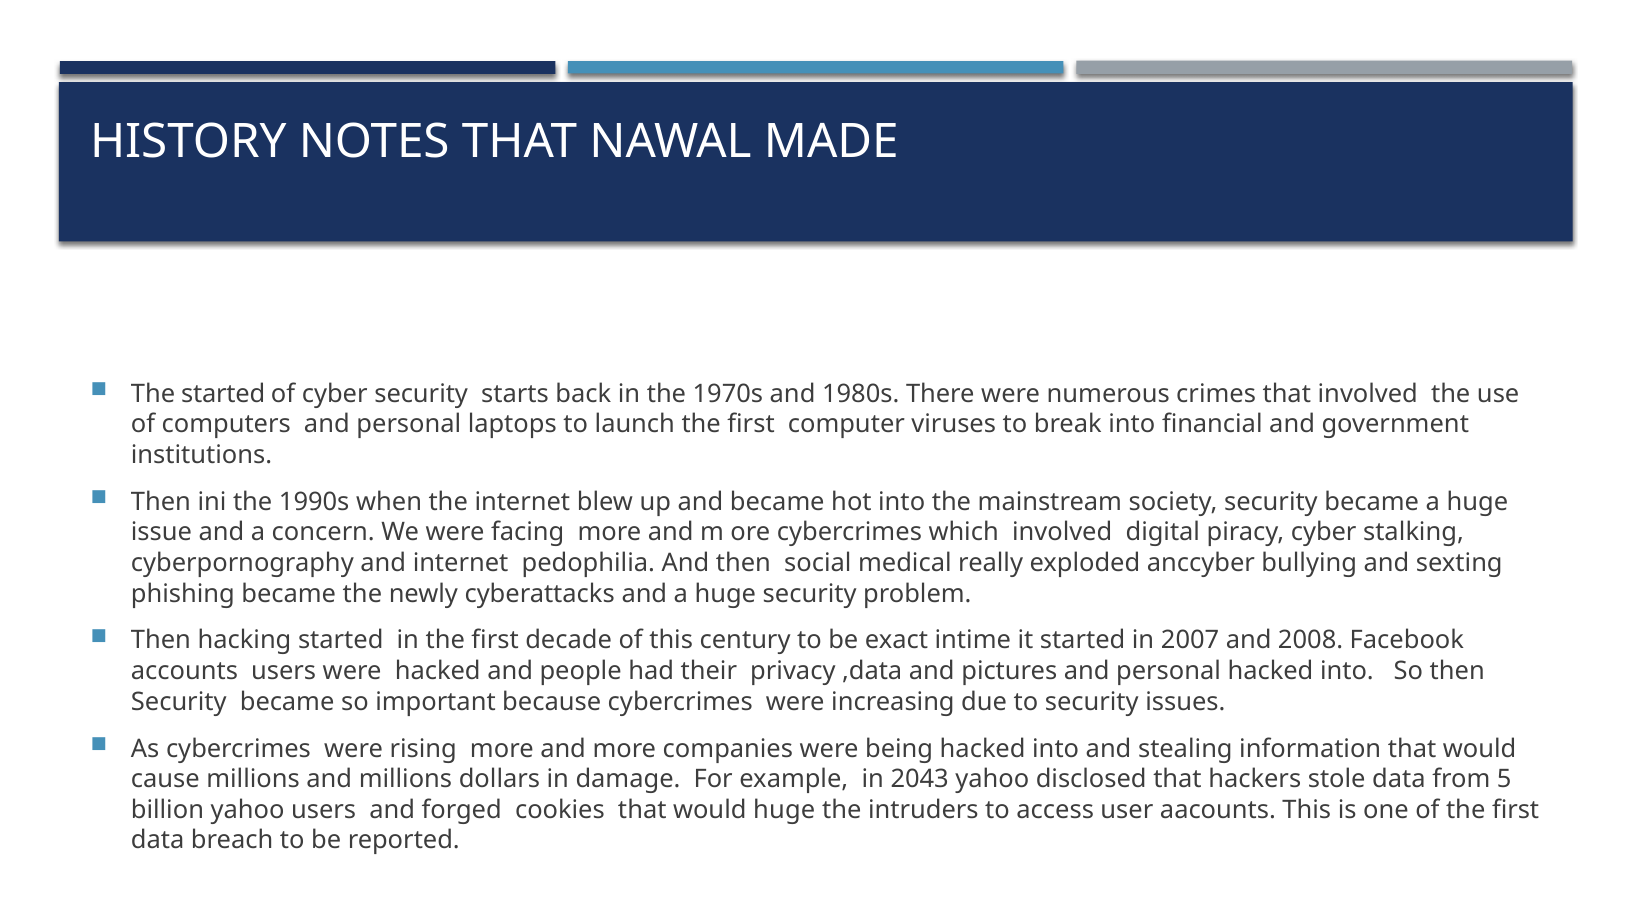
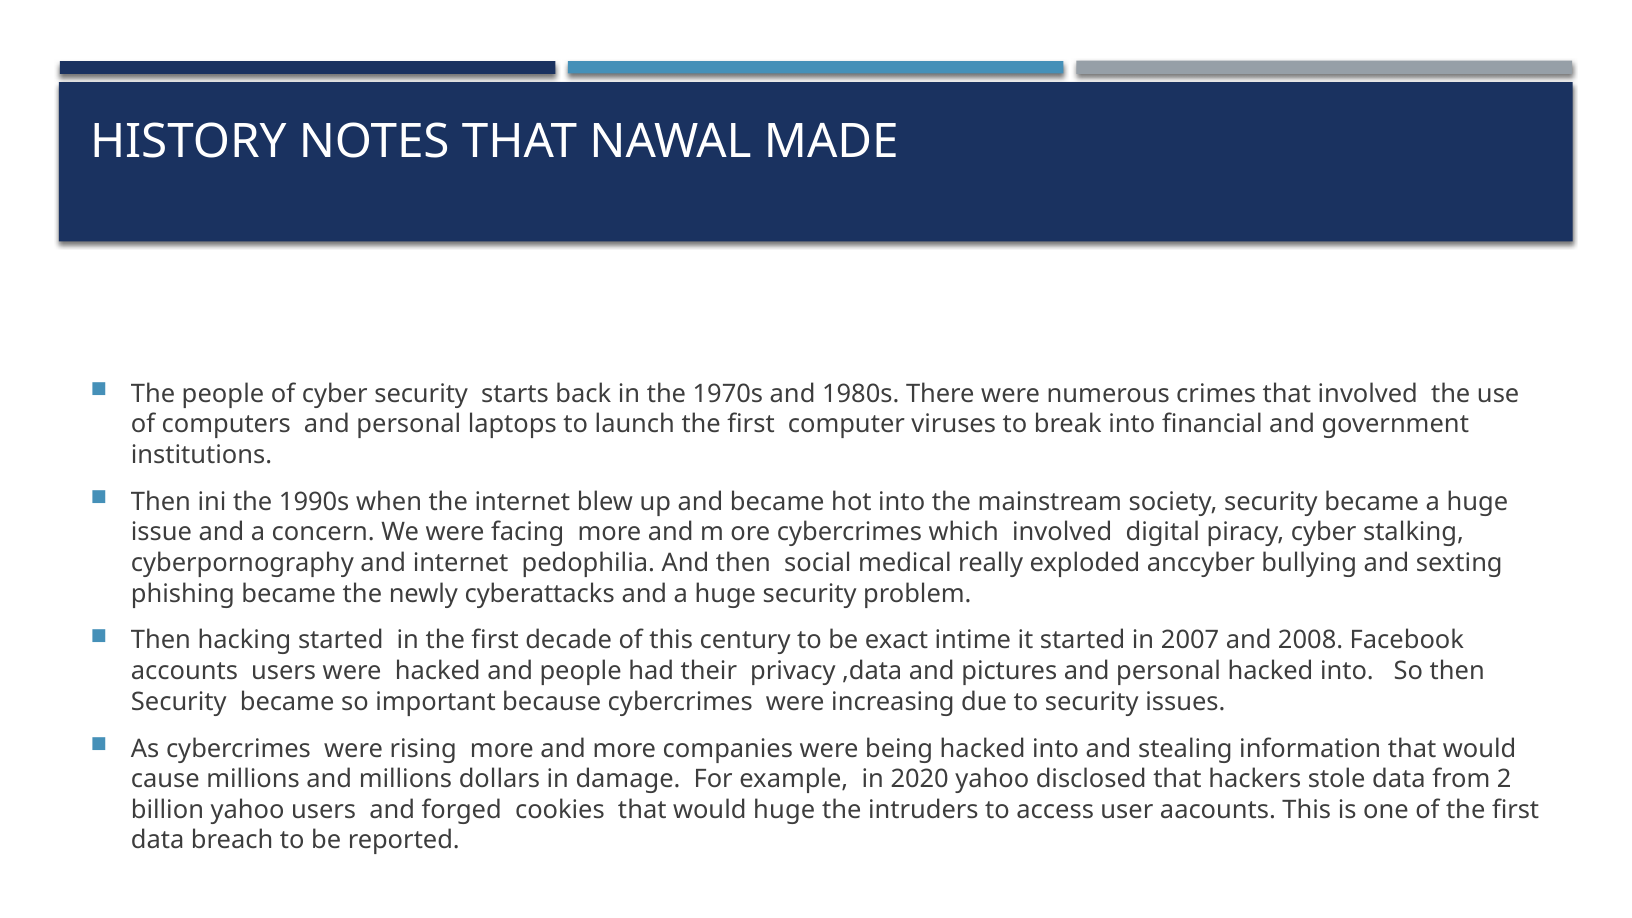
The started: started -> people (223, 394)
2043: 2043 -> 2020 (920, 779)
5: 5 -> 2 (1504, 779)
